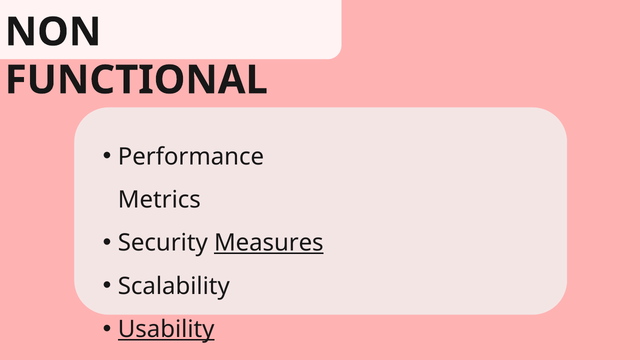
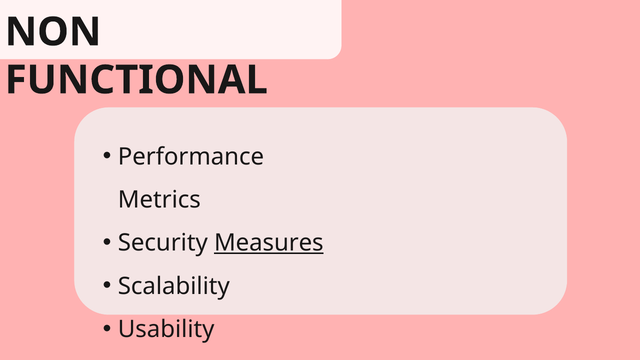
Usability underline: present -> none (166, 329)
